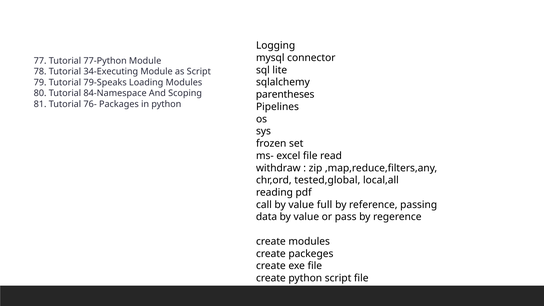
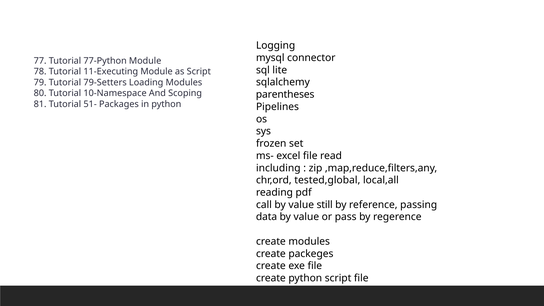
34-Executing: 34-Executing -> 11-Executing (111, 72)
79-Speaks: 79-Speaks -> 79-Setters (105, 82)
84-Namespace: 84-Namespace -> 10-Namespace (115, 93)
76-: 76- -> 51- (90, 104)
withdraw: withdraw -> including (278, 168)
full: full -> still (325, 205)
